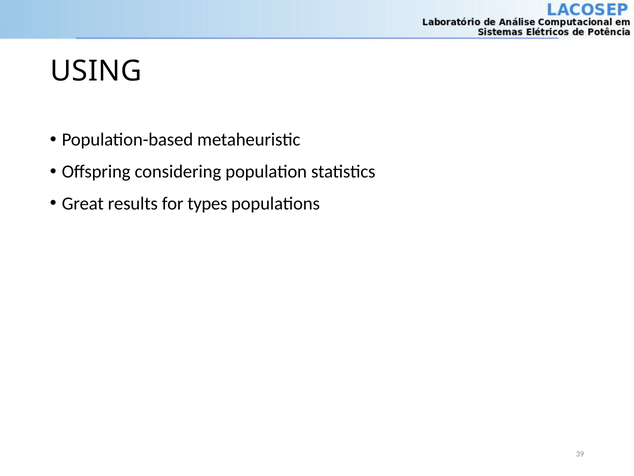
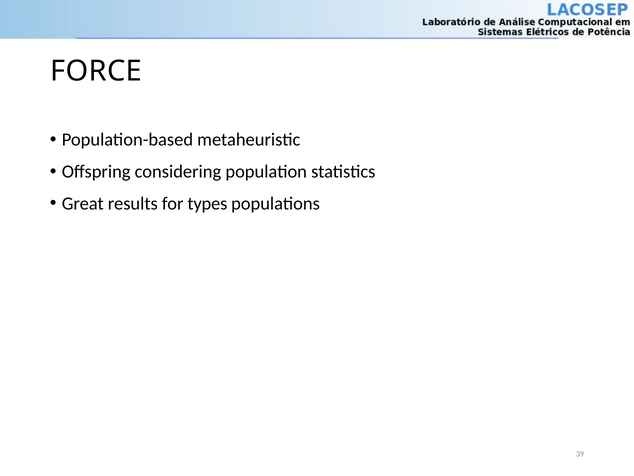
USING: USING -> FORCE (96, 71)
